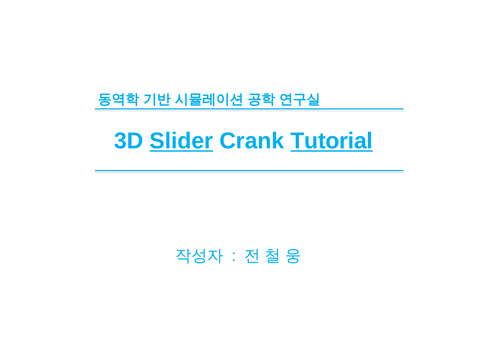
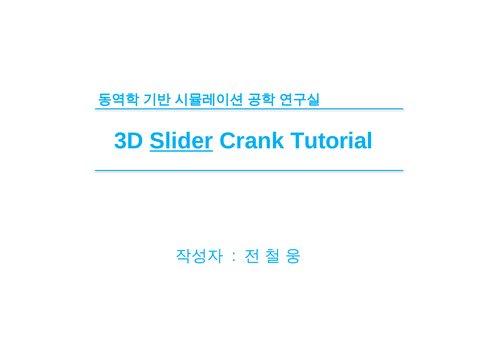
Tutorial underline: present -> none (332, 141)
